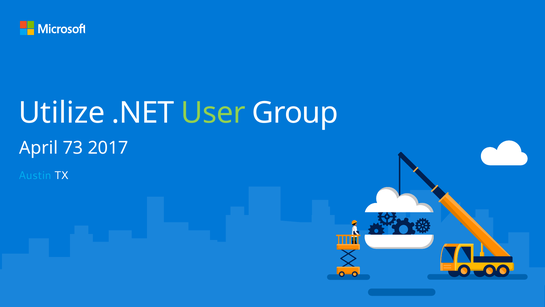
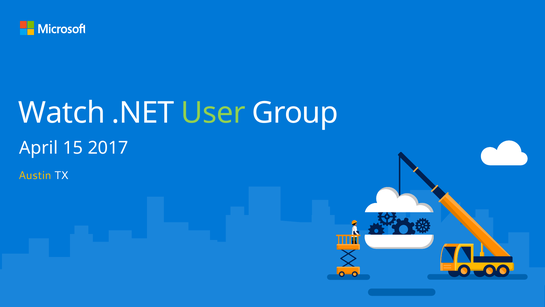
Utilize: Utilize -> Watch (62, 113)
73: 73 -> 15 (73, 148)
Austin colour: light blue -> yellow (35, 175)
